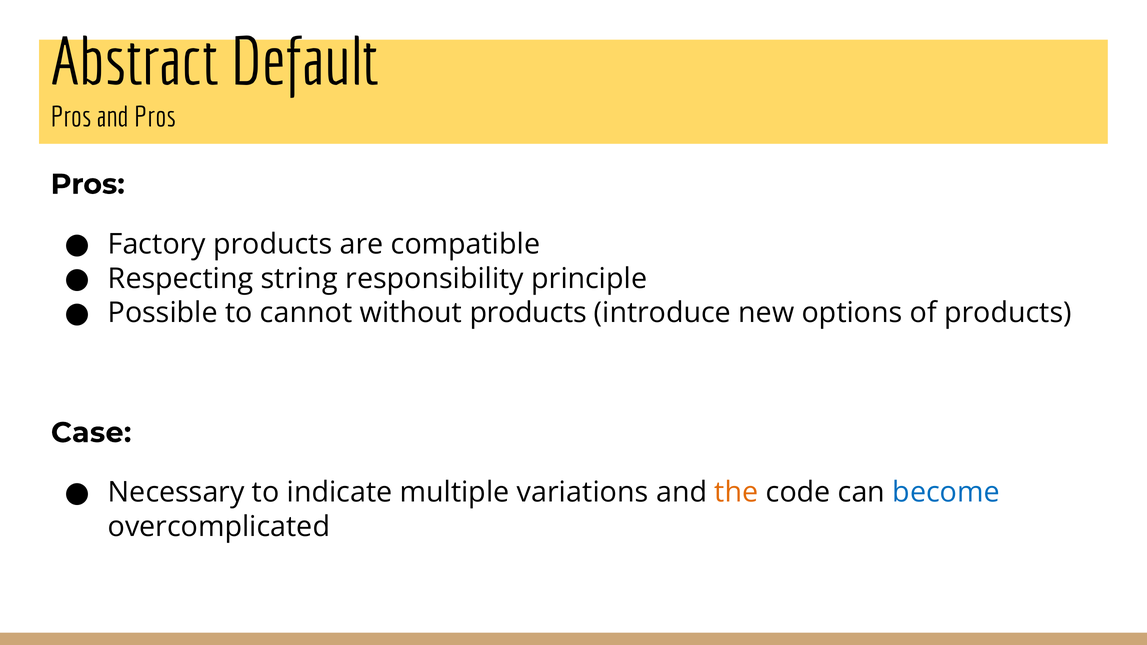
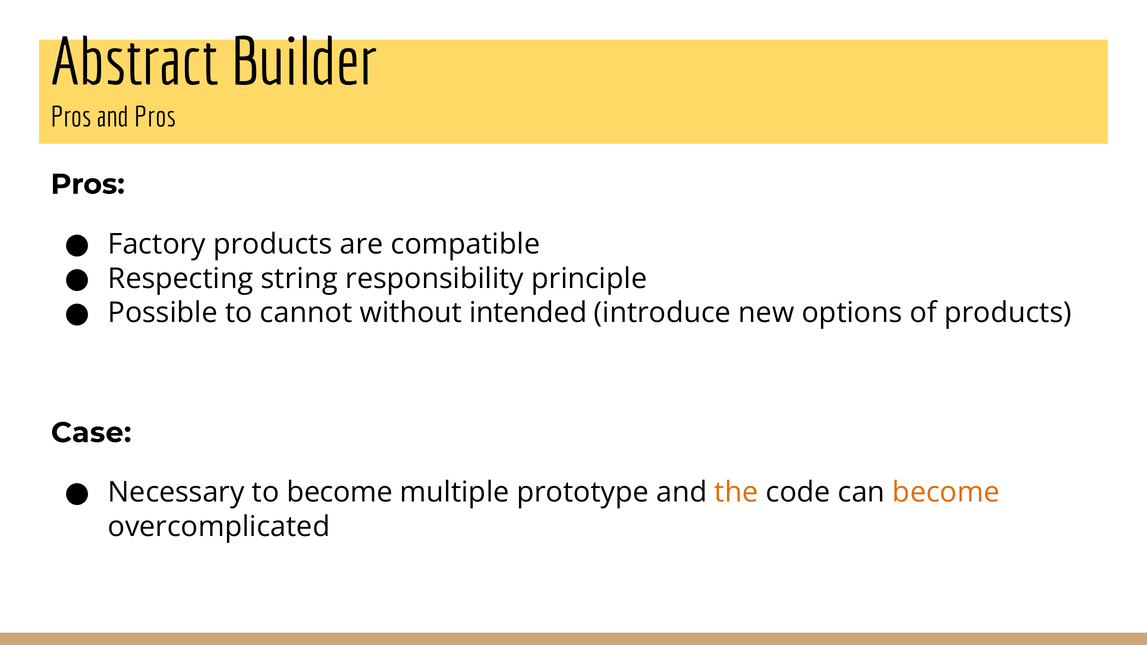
Default: Default -> Builder (304, 63)
without products: products -> intended (528, 313)
to indicate: indicate -> become (340, 493)
variations: variations -> prototype (583, 493)
become colour: blue -> orange (946, 493)
